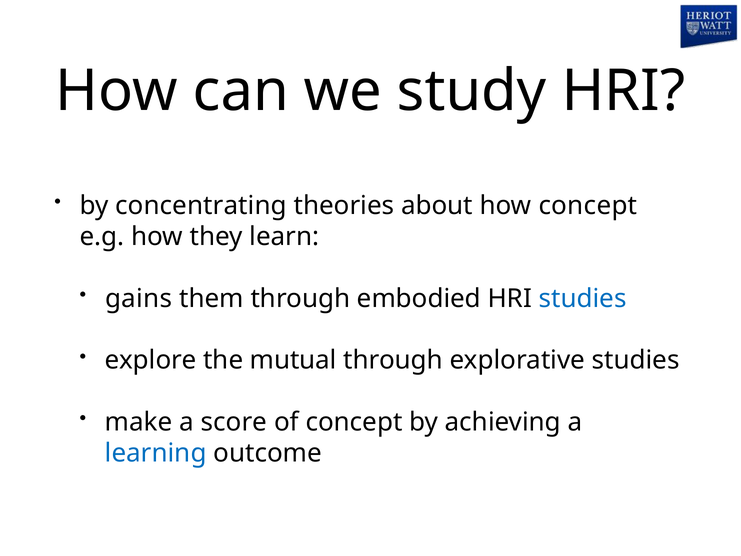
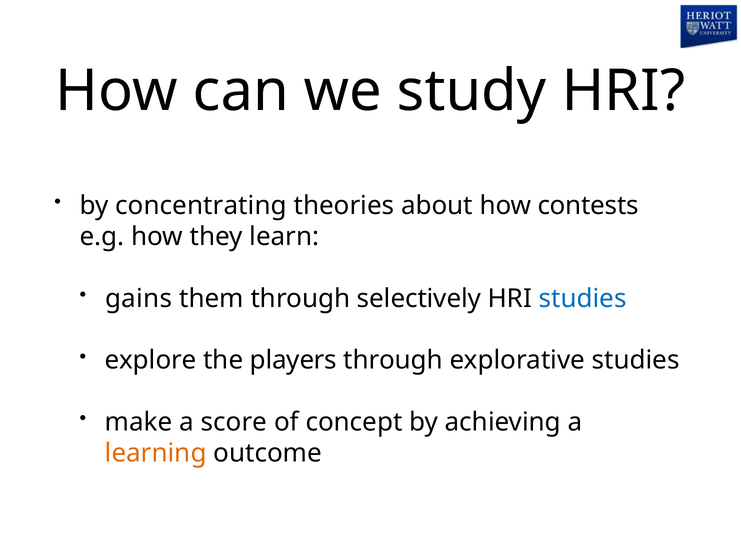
how concept: concept -> contests (588, 206)
embodied: embodied -> selectively (419, 298)
mutual: mutual -> players (293, 360)
learning colour: blue -> orange (156, 453)
